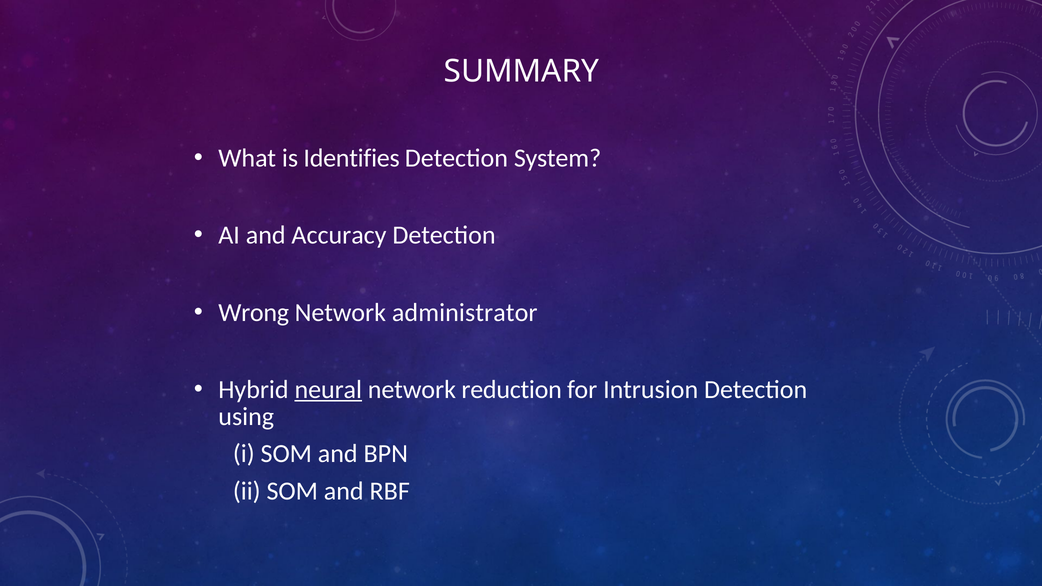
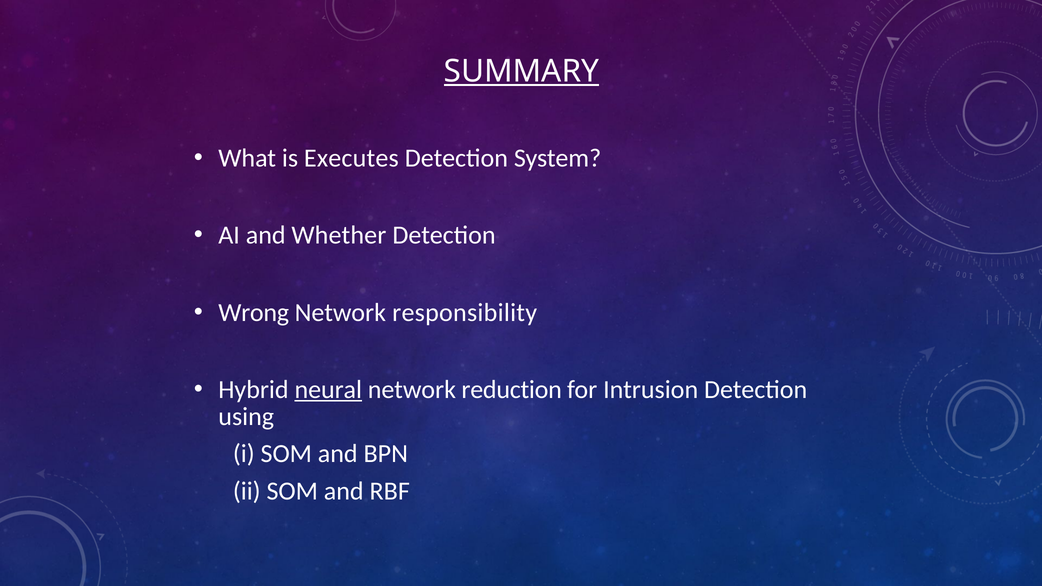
SUMMARY underline: none -> present (522, 72)
Identifies: Identifies -> Executes (351, 158)
Accuracy: Accuracy -> Whether (339, 235)
administrator: administrator -> responsibility (465, 313)
